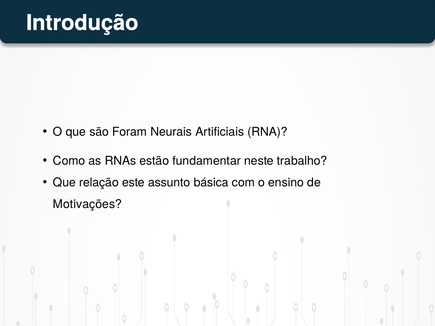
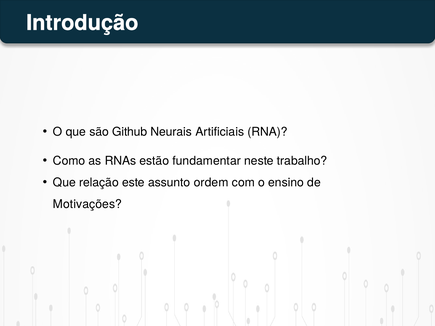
Foram: Foram -> Github (130, 132)
básica: básica -> ordem (211, 183)
